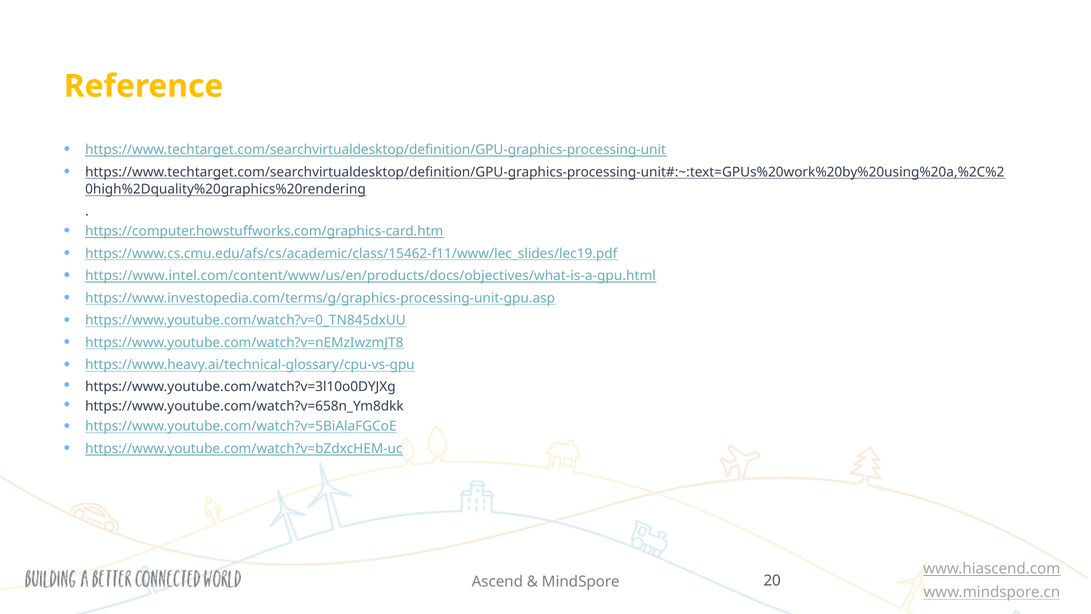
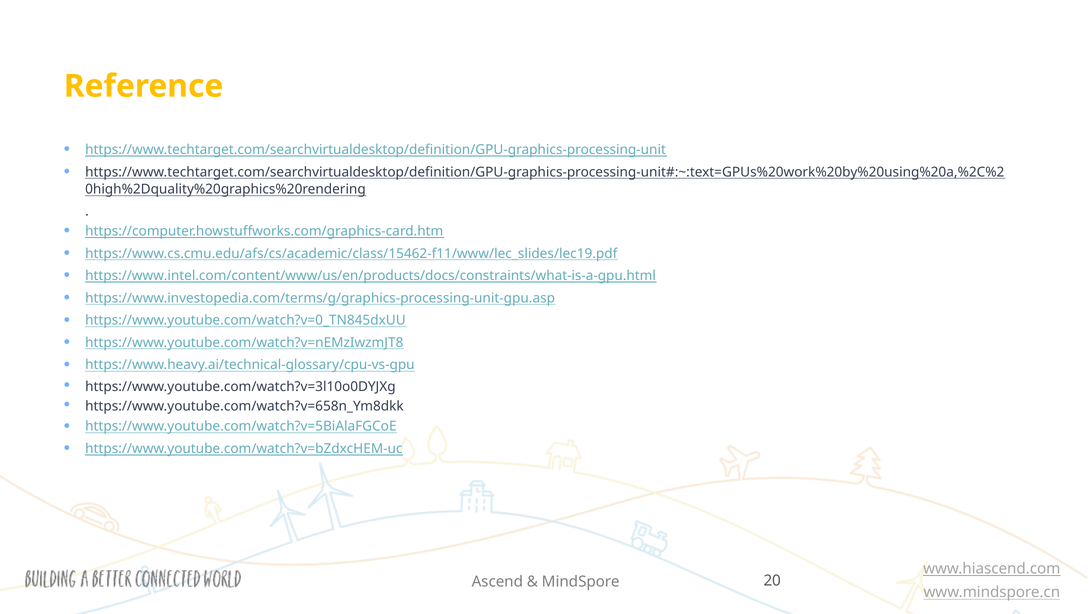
https://www.intel.com/content/www/us/en/products/docs/objectives/what-is-a-gpu.html: https://www.intel.com/content/www/us/en/products/docs/objectives/what-is-a-gpu.html -> https://www.intel.com/content/www/us/en/products/docs/constraints/what-is-a-gpu.html (371, 276)
